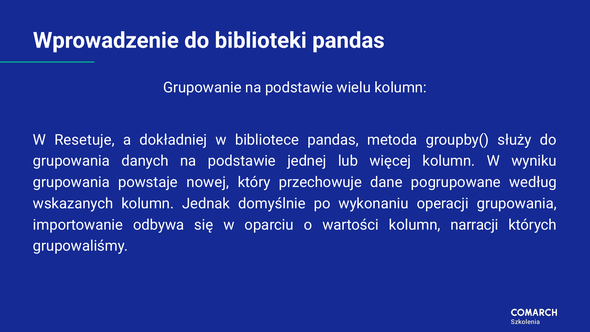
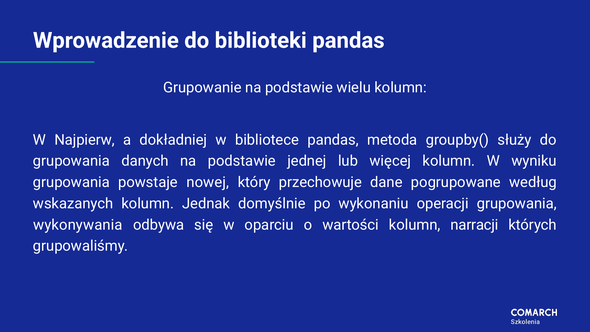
Resetuje: Resetuje -> Najpierw (85, 140)
importowanie: importowanie -> wykonywania (78, 225)
